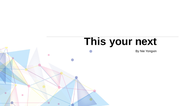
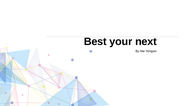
This: This -> Best (95, 42)
